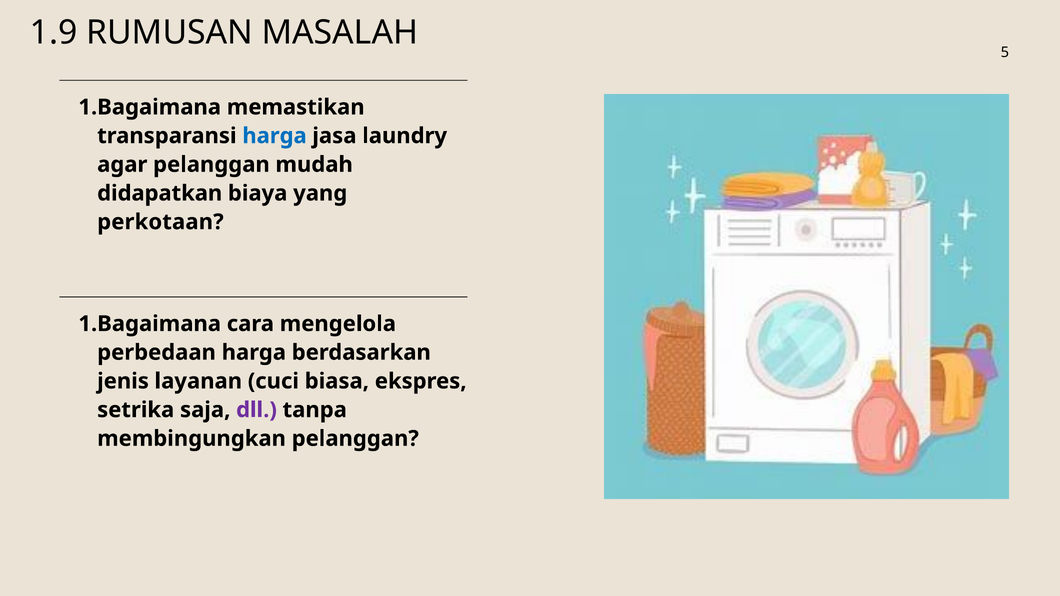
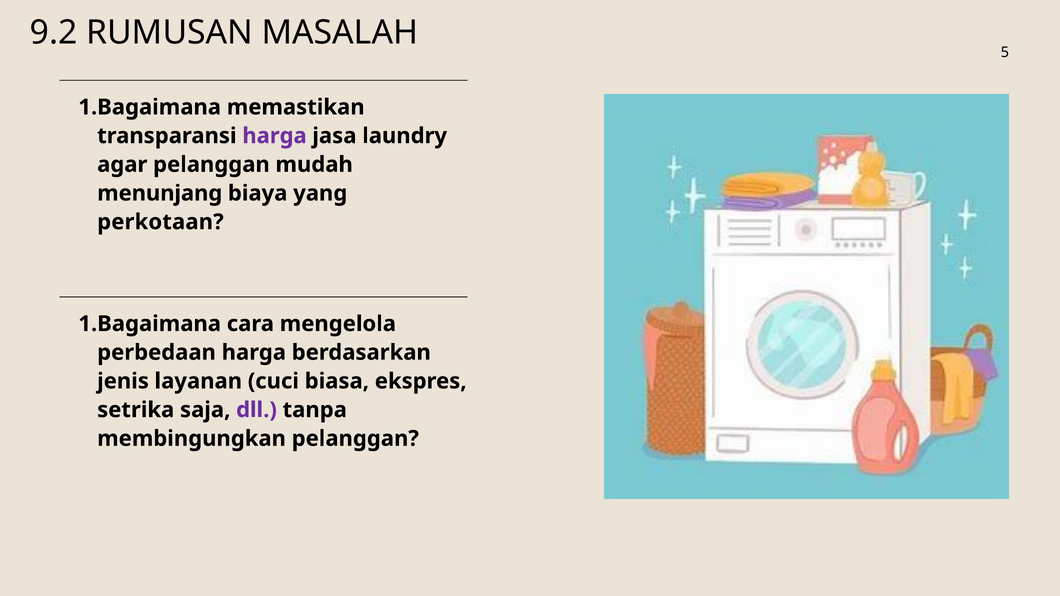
1.9: 1.9 -> 9.2 (54, 32)
harga colour: blue -> purple (275, 136)
didapatkan: didapatkan -> menunjang (160, 193)
